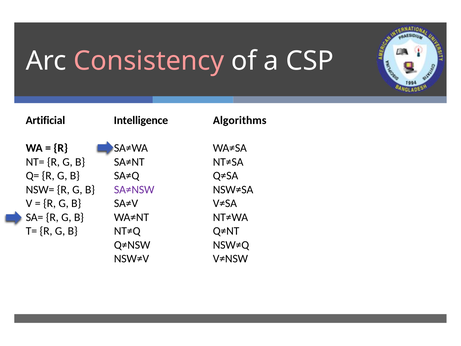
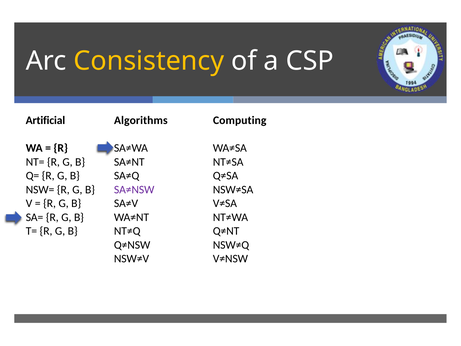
Consistency colour: pink -> yellow (149, 61)
Intelligence: Intelligence -> Algorithms (141, 120)
Algorithms: Algorithms -> Computing (240, 120)
